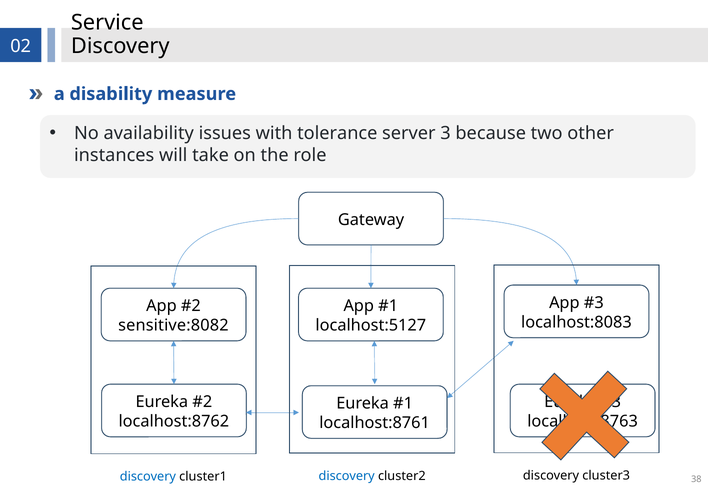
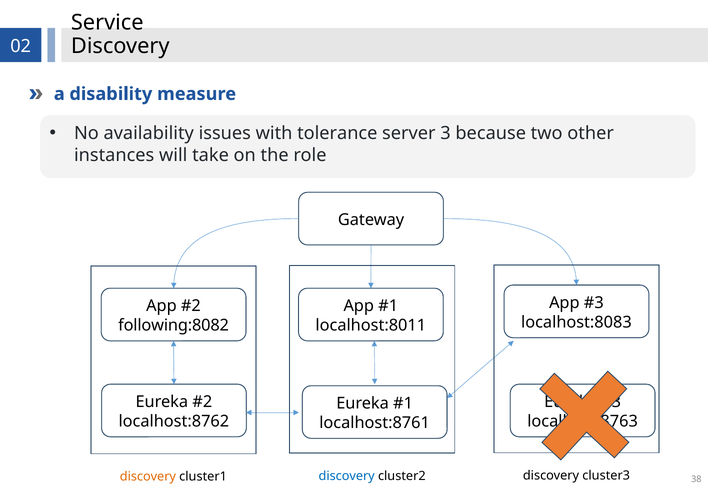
sensitive:8082: sensitive:8082 -> following:8082 (174, 326)
localhost:5127: localhost:5127 -> localhost:8011 (371, 326)
discovery colour: blue -> orange (148, 477)
